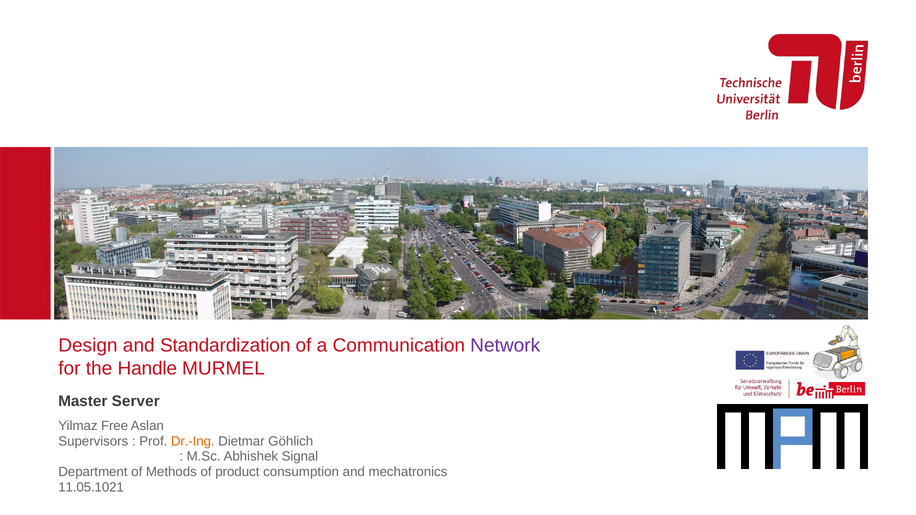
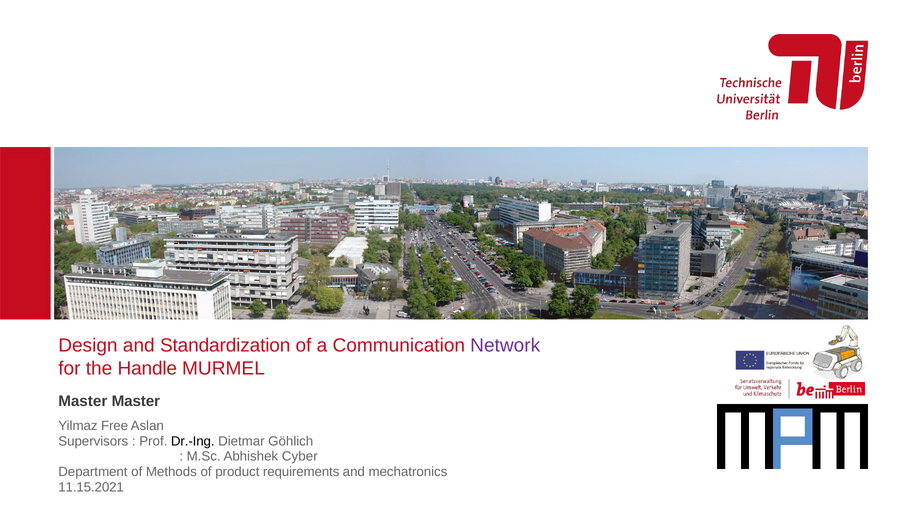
Master Server: Server -> Master (136, 401)
Dr.-Ing colour: orange -> black (193, 441)
Signal: Signal -> Cyber (300, 457)
consumption: consumption -> requirements (301, 472)
11.05.1021: 11.05.1021 -> 11.15.2021 (91, 487)
